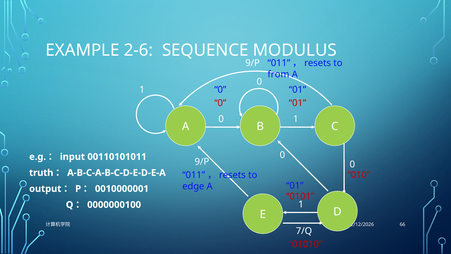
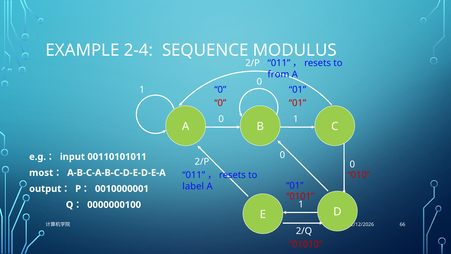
2-6: 2-6 -> 2-4 (139, 50)
9/P: 9/P -> 2/P (253, 63)
9/P: 9/P -> 2/P (202, 162)
truth: truth -> most (41, 173)
edge: edge -> label (193, 186)
7/Q: 7/Q -> 2/Q (304, 231)
